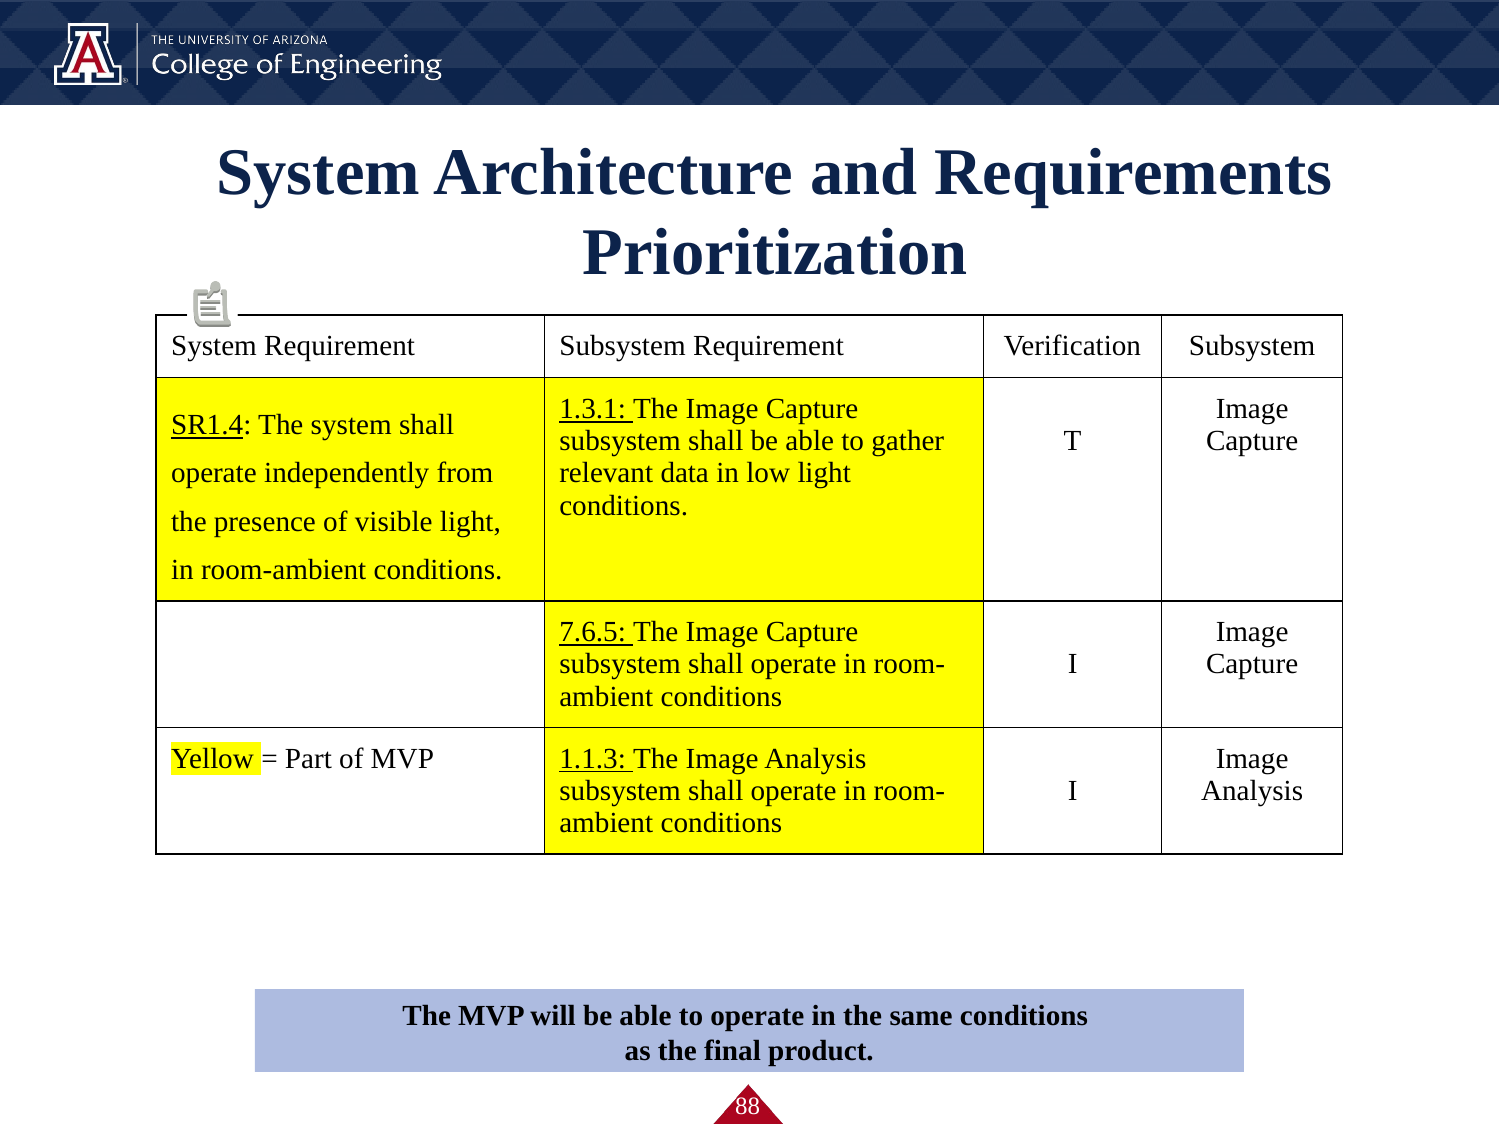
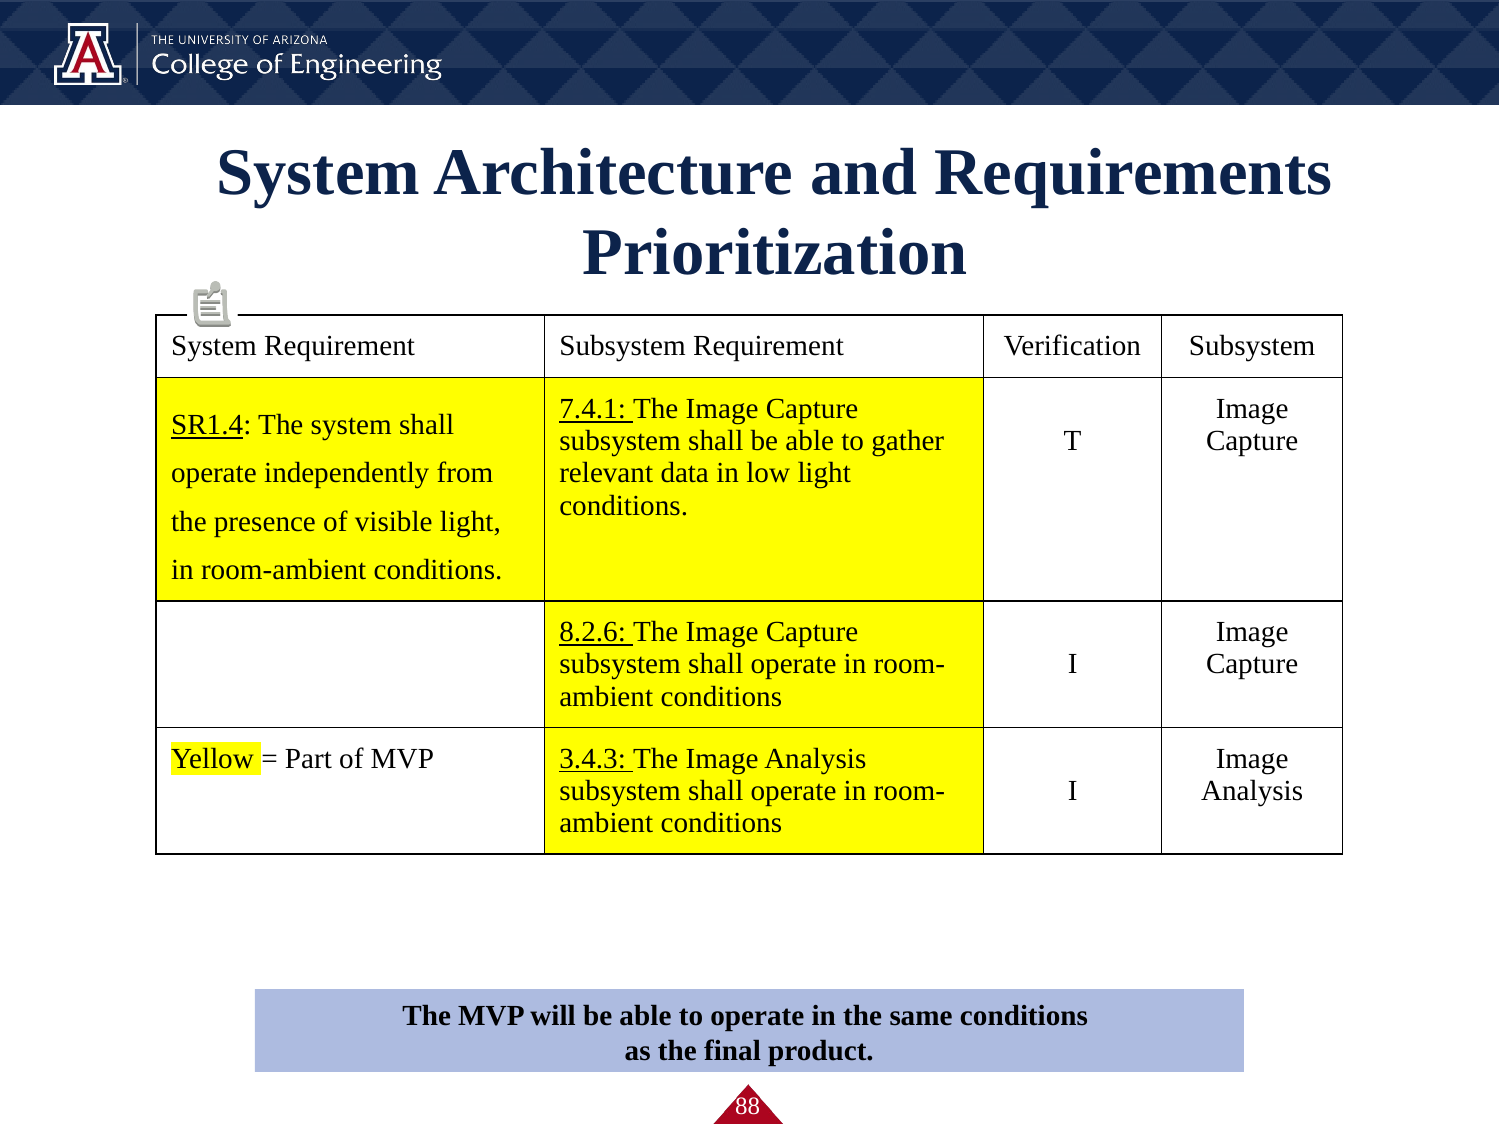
1.3.1: 1.3.1 -> 7.4.1 (593, 409)
7.6.5: 7.6.5 -> 8.2.6 (593, 632)
1.1.3: 1.1.3 -> 3.4.3 (593, 759)
